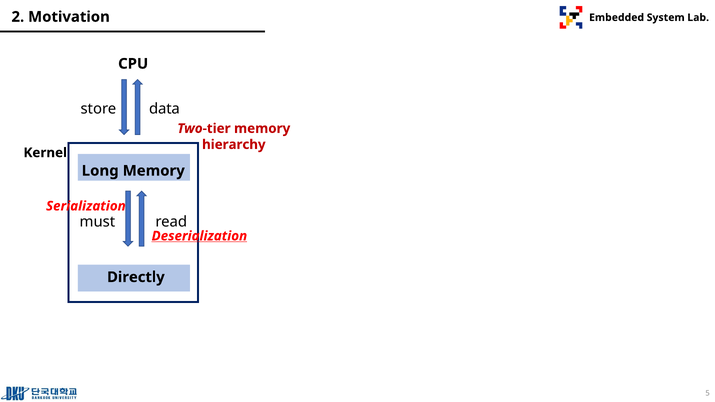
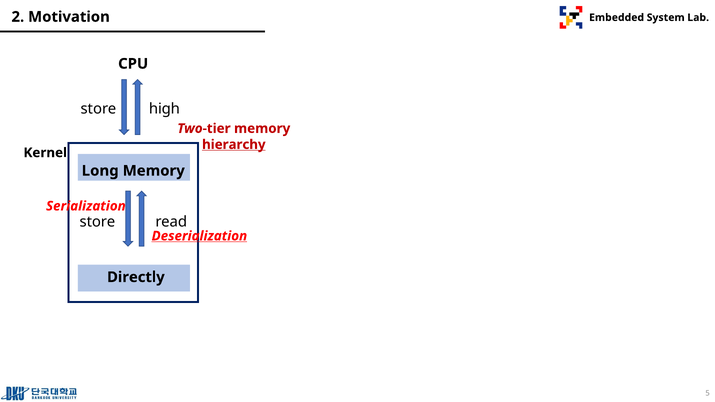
data: data -> high (164, 109)
hierarchy underline: none -> present (234, 145)
must: must -> store (97, 222)
